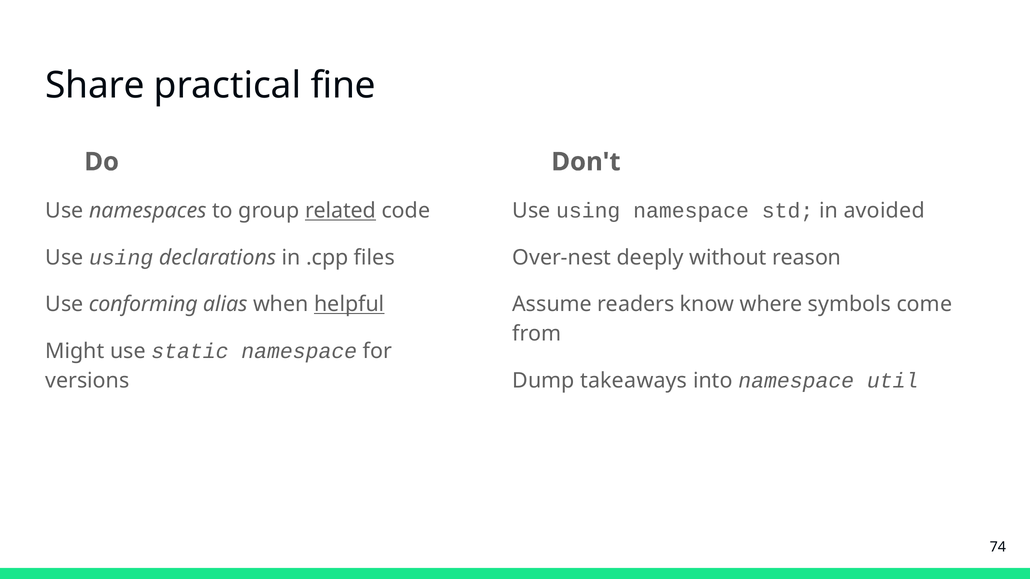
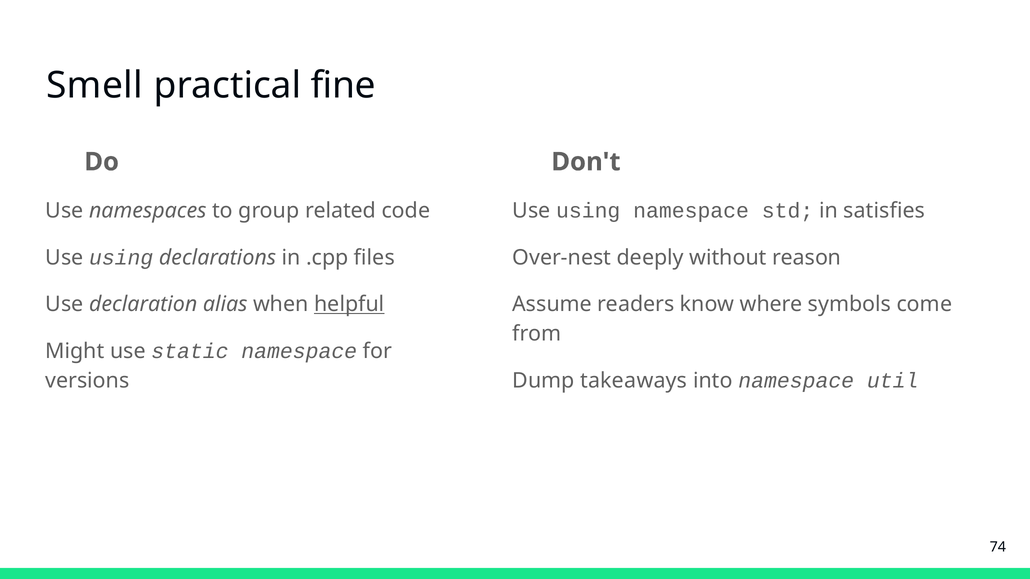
Share: Share -> Smell (95, 85)
related underline: present -> none (341, 211)
avoided: avoided -> satisfies (884, 211)
conforming: conforming -> declaration (143, 305)
